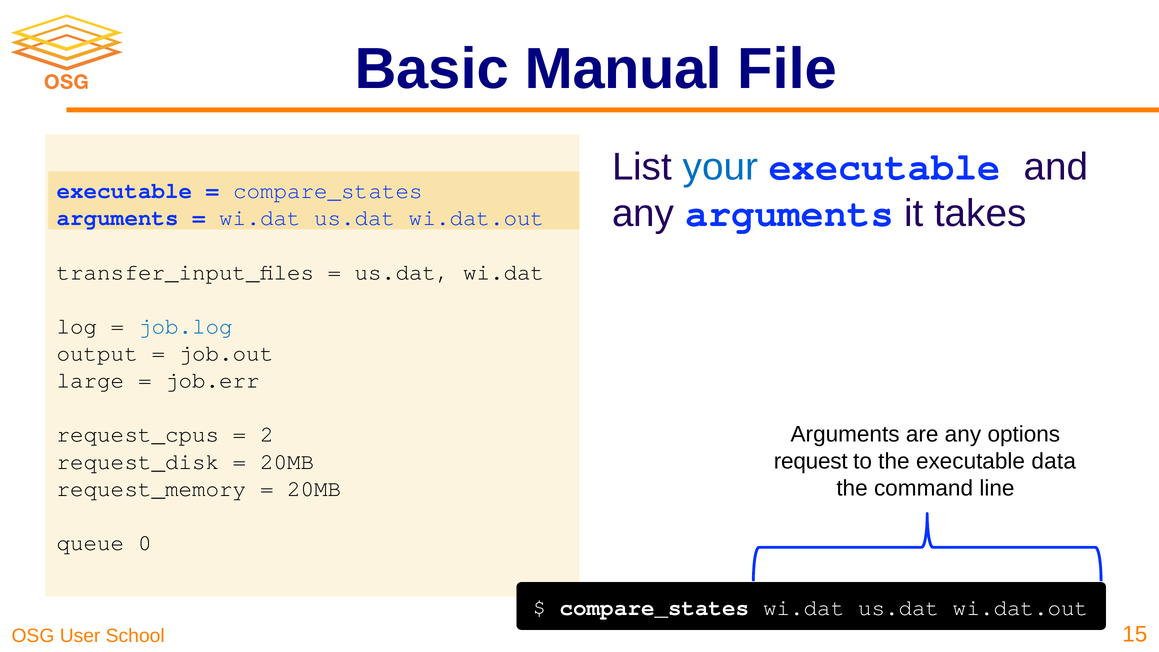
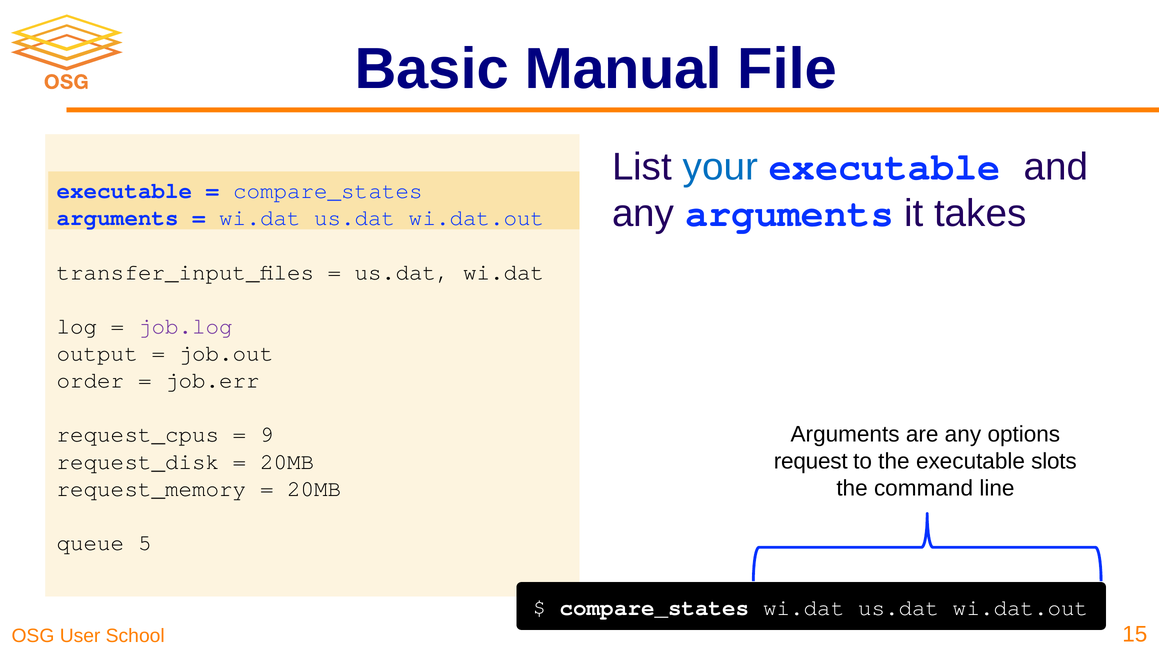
job.log colour: blue -> purple (185, 326)
large: large -> order (91, 380)
2: 2 -> 9 (267, 434)
data: data -> slots (1054, 461)
0: 0 -> 5 (145, 543)
